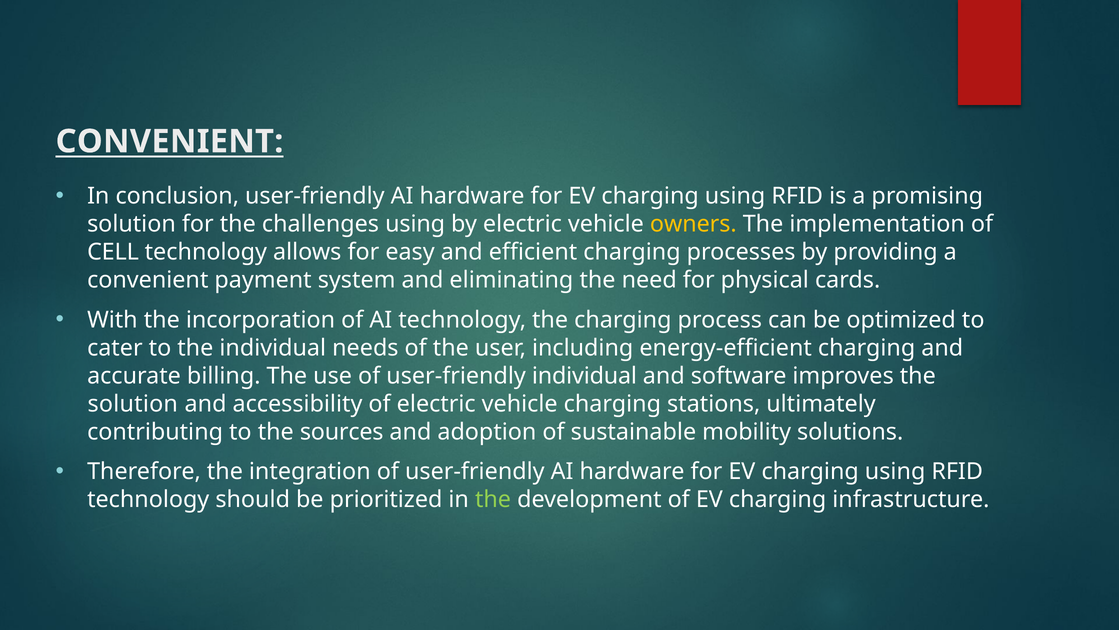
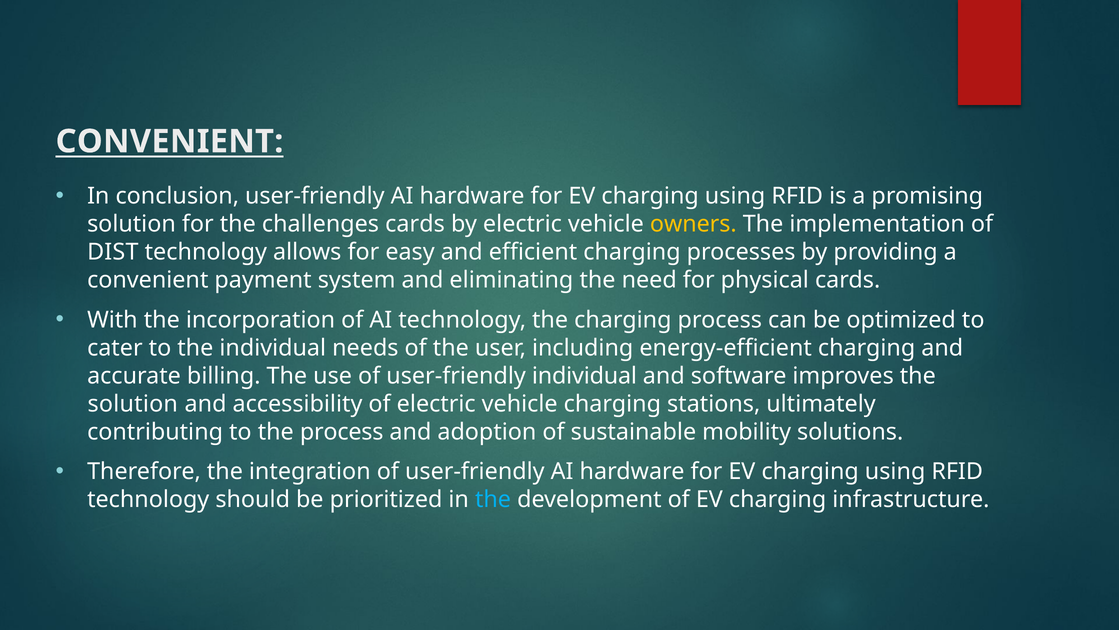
challenges using: using -> cards (415, 224)
CELL: CELL -> DIST (113, 252)
the sources: sources -> process (342, 432)
the colour: light green -> light blue (493, 499)
